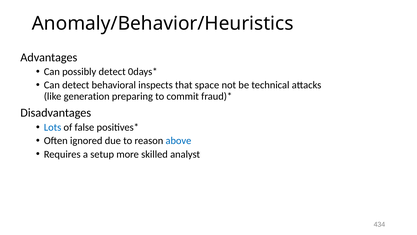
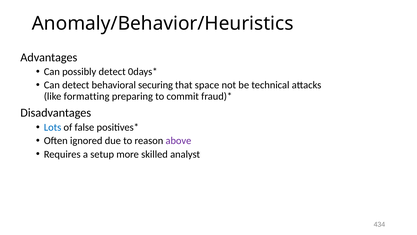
inspects: inspects -> securing (156, 85)
generation: generation -> formatting (87, 96)
above colour: blue -> purple (178, 141)
